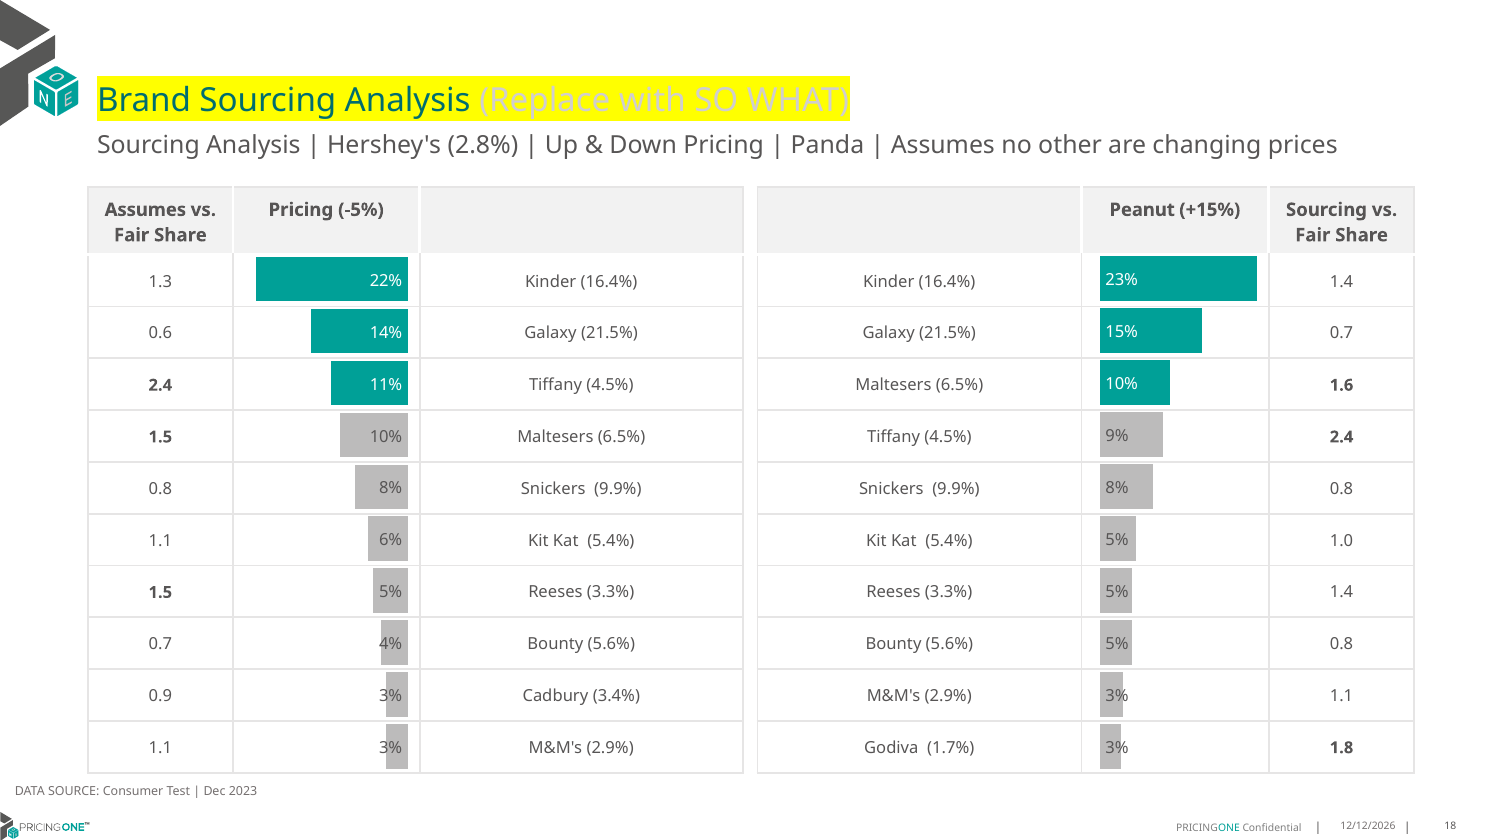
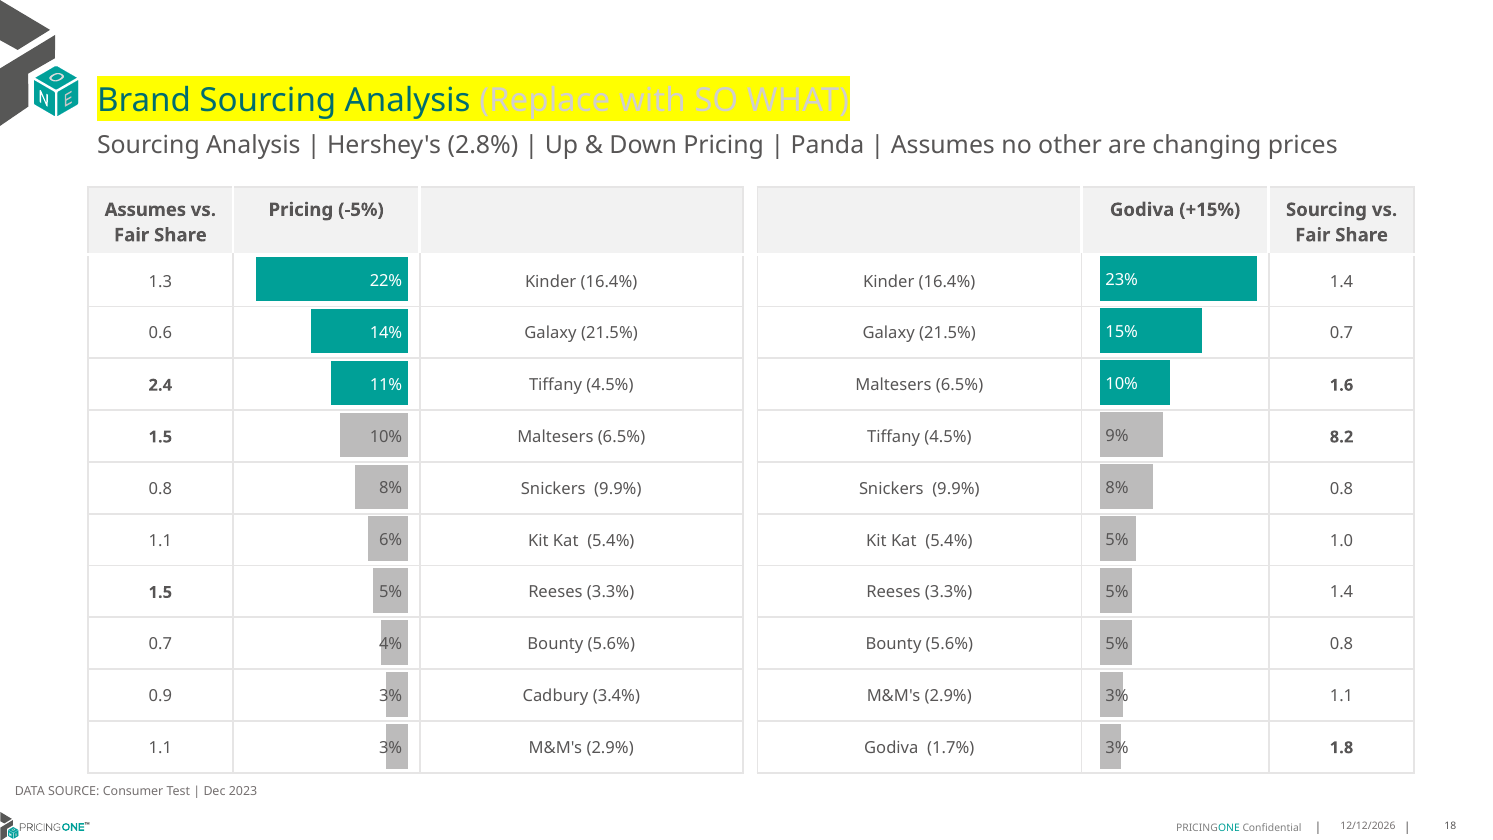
Peanut: Peanut -> Godiva (1142, 210)
4.5% 2.4: 2.4 -> 8.2 (1342, 437)
